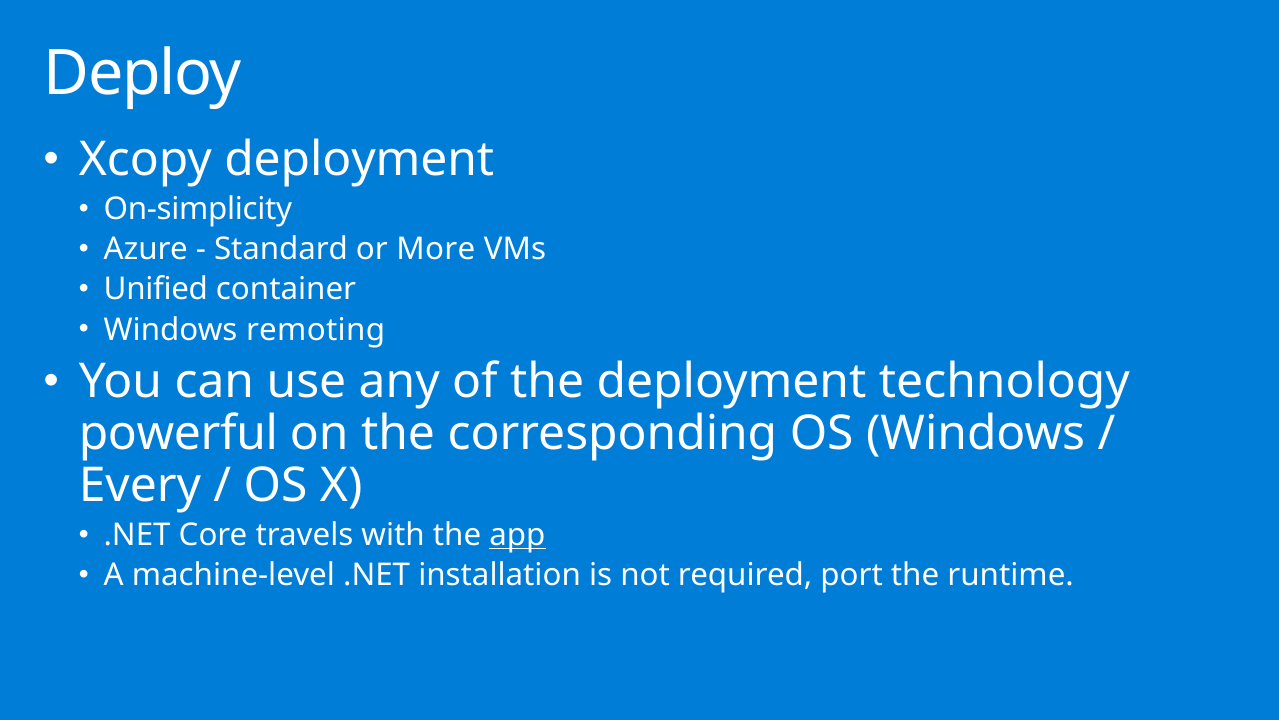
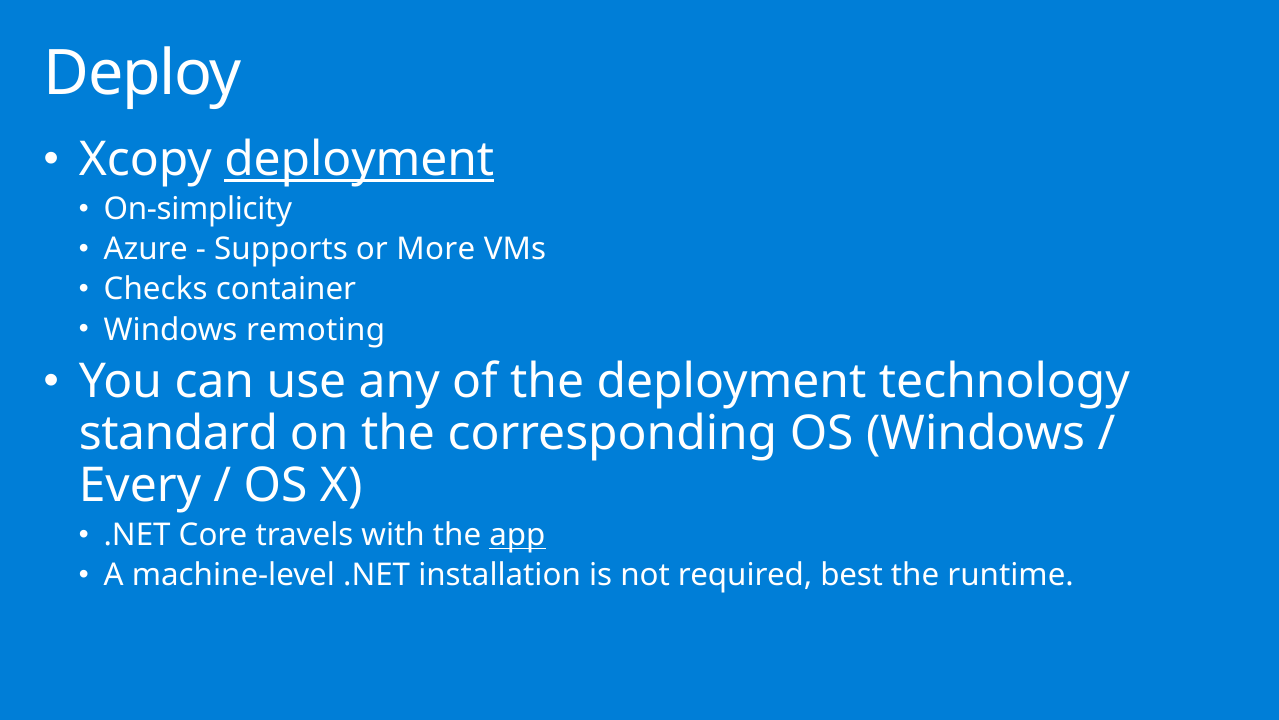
deployment underline: none -> present (359, 160)
Standard: Standard -> Supports (281, 249)
Unified: Unified -> Checks (156, 289)
powerful: powerful -> standard (178, 434)
port: port -> best (852, 575)
